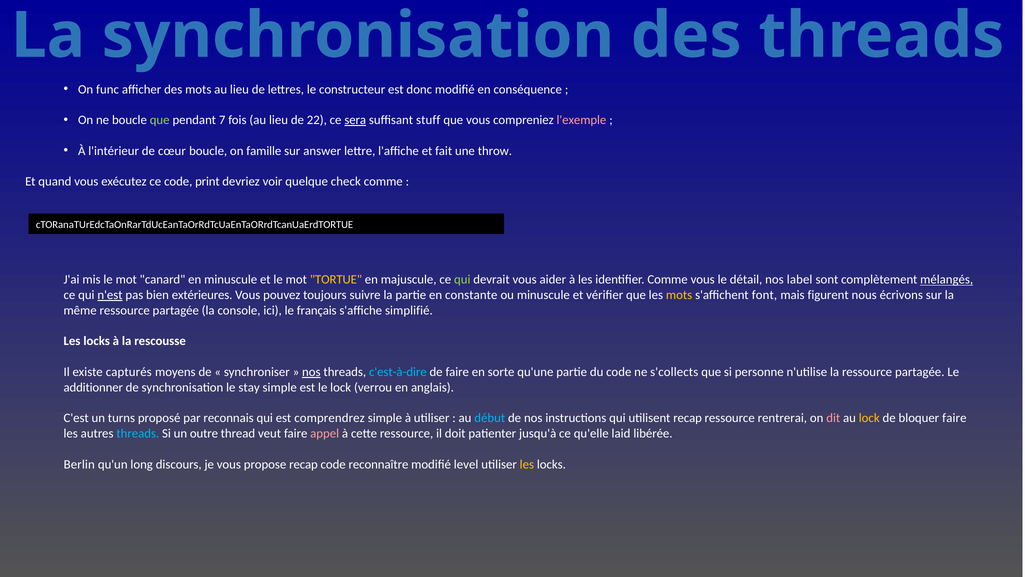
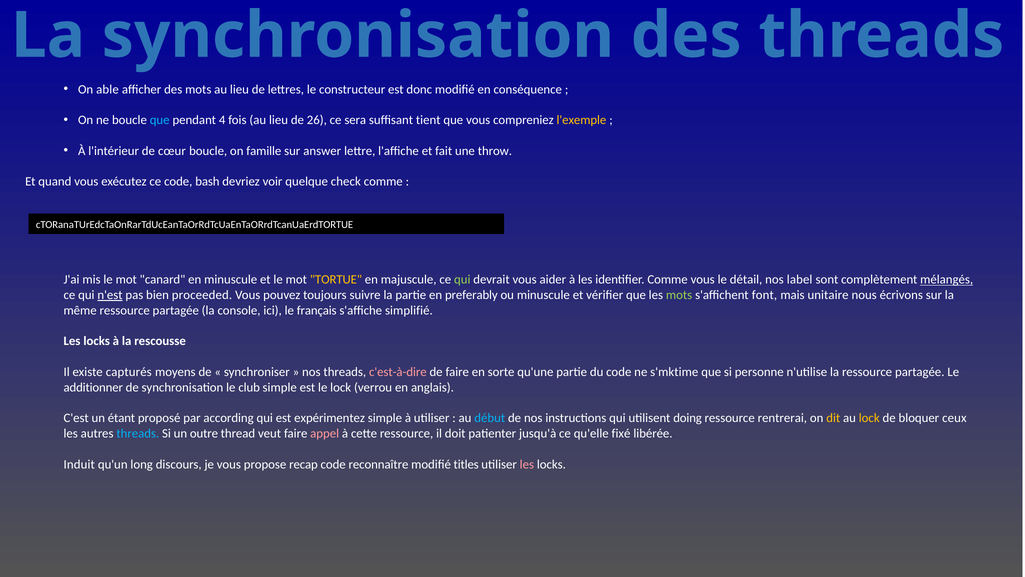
func: func -> able (107, 89)
que colour: light green -> light blue (160, 120)
7: 7 -> 4 (222, 120)
22: 22 -> 26 (317, 120)
sera underline: present -> none (355, 120)
stuff: stuff -> tient (428, 120)
l'exemple colour: pink -> yellow (581, 120)
print: print -> bash (207, 181)
extérieures: extérieures -> proceeded (202, 295)
constante: constante -> preferably (471, 295)
mots colour: yellow -> light green (679, 295)
figurent: figurent -> unitaire (828, 295)
nos underline: present -> none (311, 372)
c'est-à-dire colour: light blue -> pink (398, 372)
s'collects: s'collects -> s'mktime (674, 372)
stay: stay -> club (249, 387)
turns: turns -> étant (122, 418)
reconnais: reconnais -> according (229, 418)
comprendrez: comprendrez -> expérimentez (330, 418)
utilisent recap: recap -> doing (688, 418)
dit colour: pink -> yellow (833, 418)
bloquer faire: faire -> ceux (954, 418)
laid: laid -> fixé (621, 433)
Berlin: Berlin -> Induit (79, 464)
level: level -> titles (466, 464)
les colour: yellow -> pink (527, 464)
